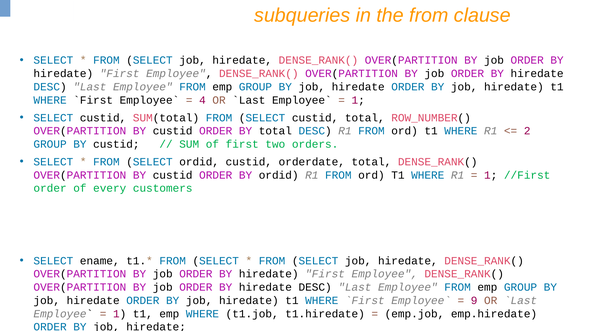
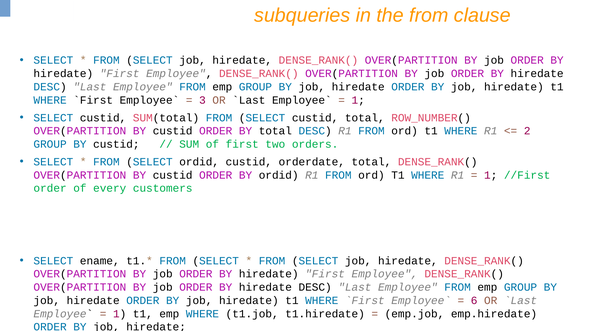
4: 4 -> 3 (202, 100)
9: 9 -> 6 (474, 301)
